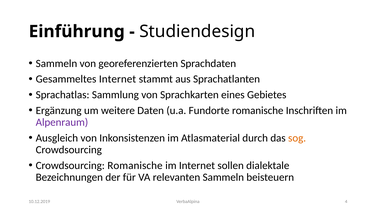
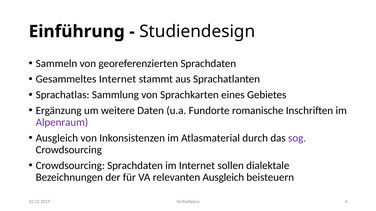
sog colour: orange -> purple (297, 138)
Crowdsourcing Romanische: Romanische -> Sprachdaten (135, 166)
relevanten Sammeln: Sammeln -> Ausgleich (223, 178)
